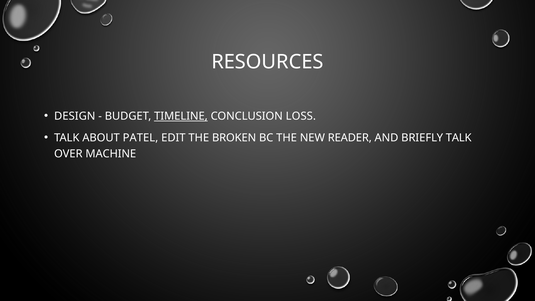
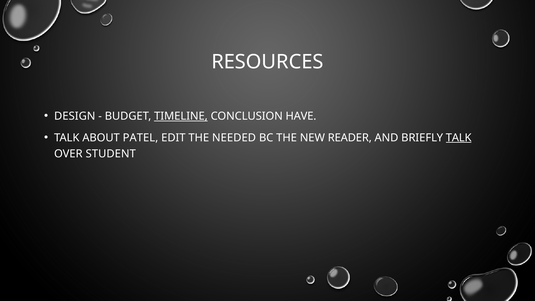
LOSS: LOSS -> HAVE (301, 116)
BROKEN: BROKEN -> NEEDED (234, 138)
TALK underline: none -> present (459, 138)
MACHINE: MACHINE -> STUDENT (111, 154)
